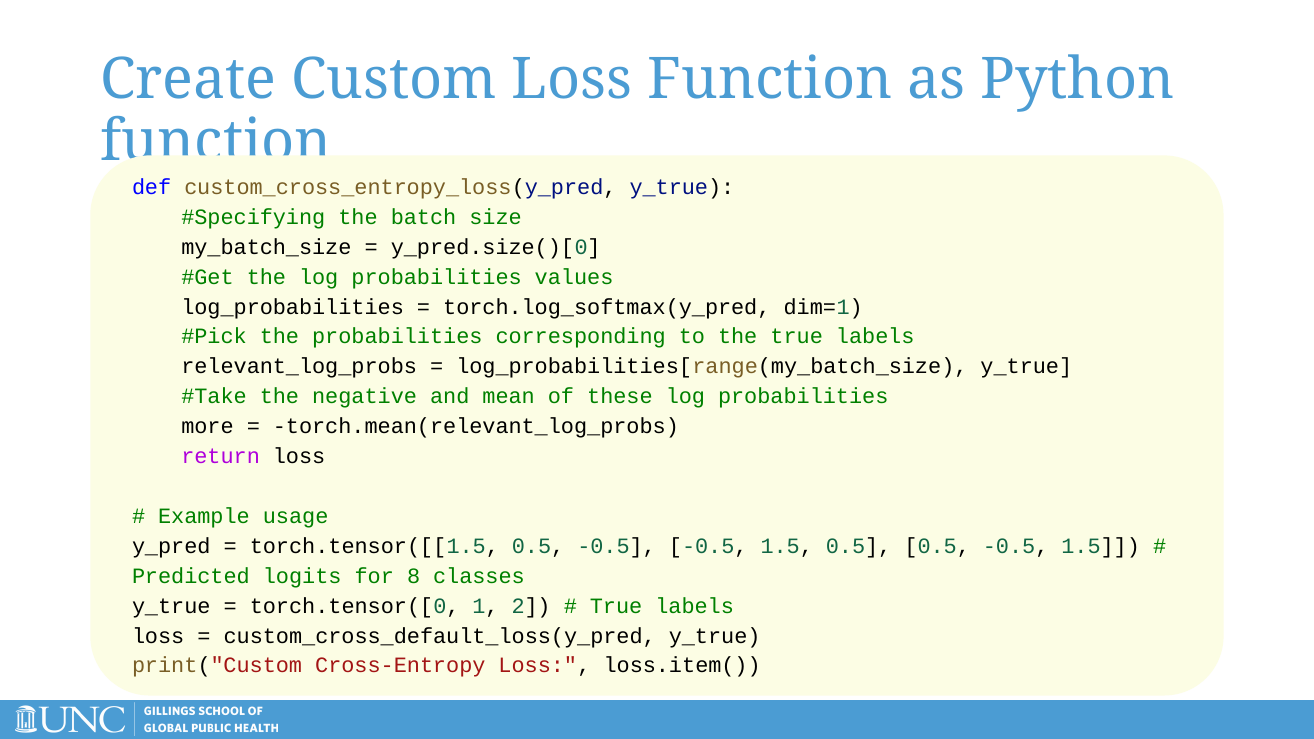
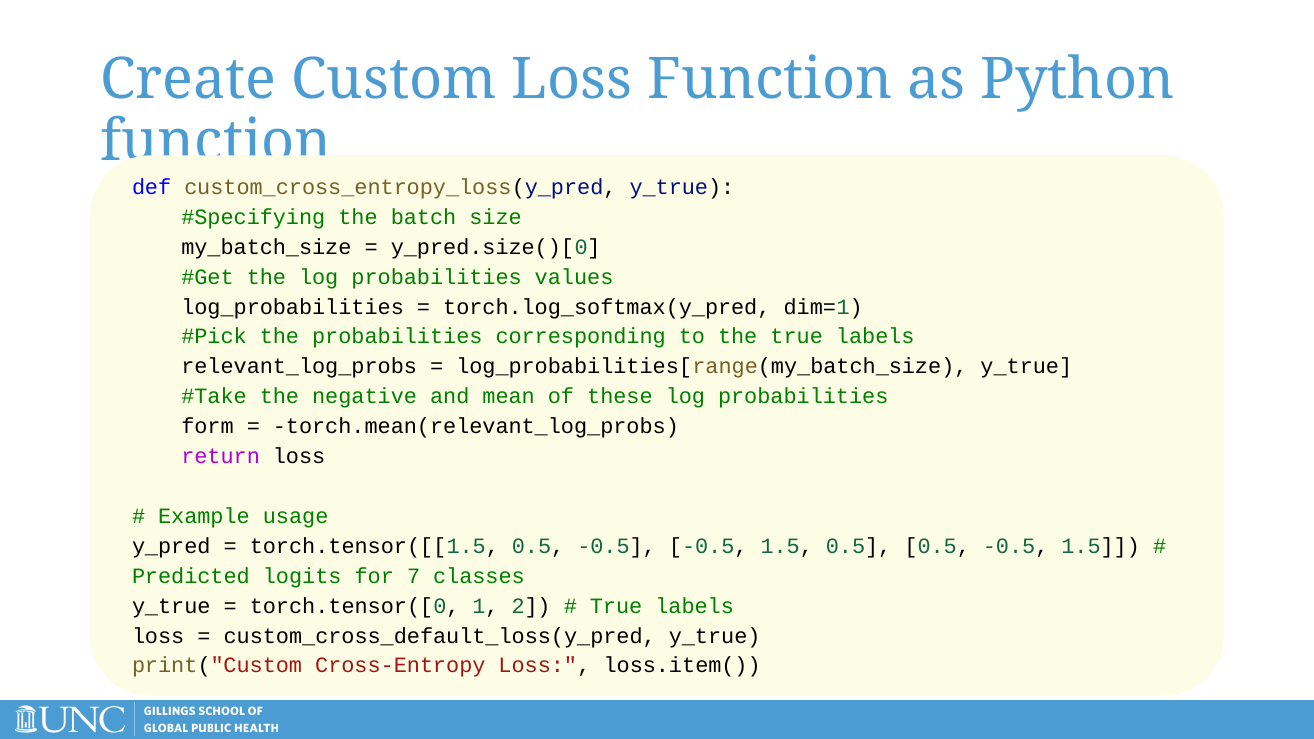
more: more -> form (207, 427)
8: 8 -> 7 (414, 576)
